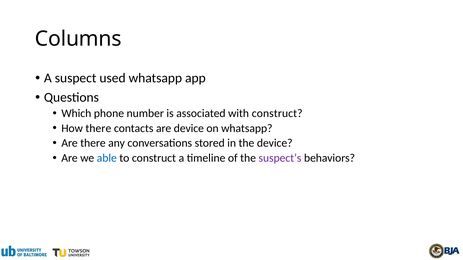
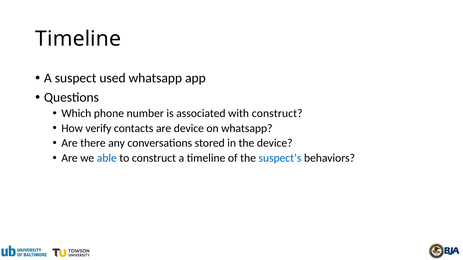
Columns: Columns -> Timeline (78, 39)
How there: there -> verify (98, 129)
suspect’s colour: purple -> blue (280, 158)
